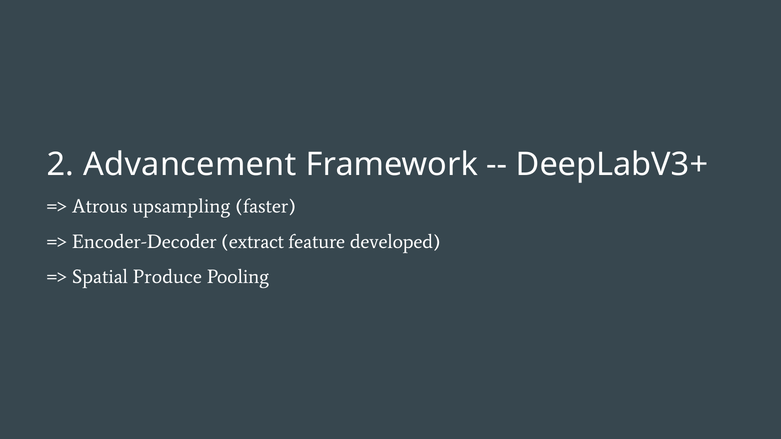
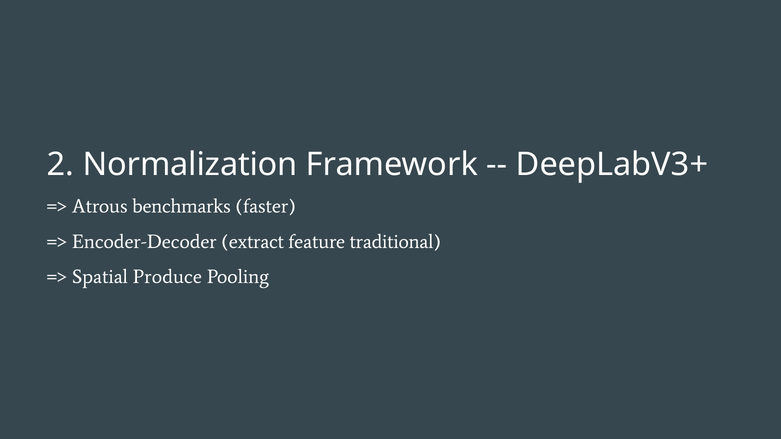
Advancement: Advancement -> Normalization (190, 165)
upsampling: upsampling -> benchmarks (182, 207)
developed: developed -> traditional (395, 242)
